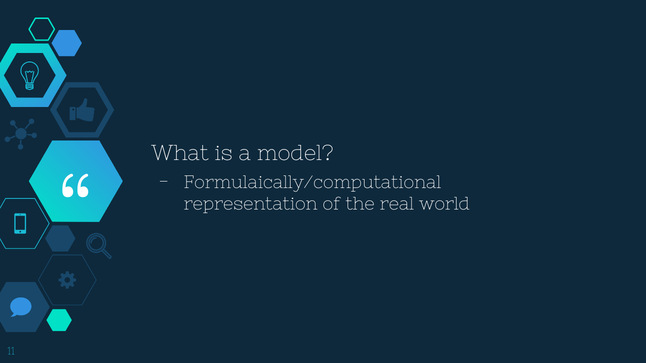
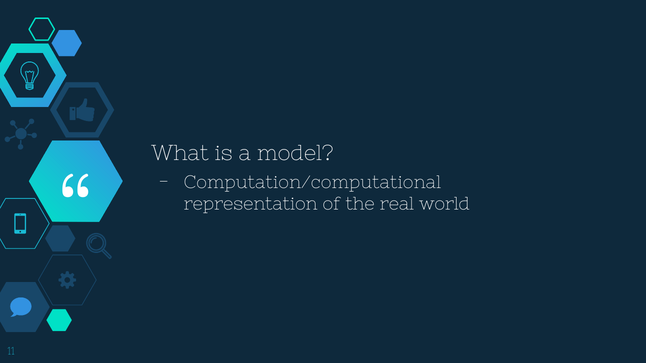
Formulaically/computational: Formulaically/computational -> Computation/computational (312, 182)
